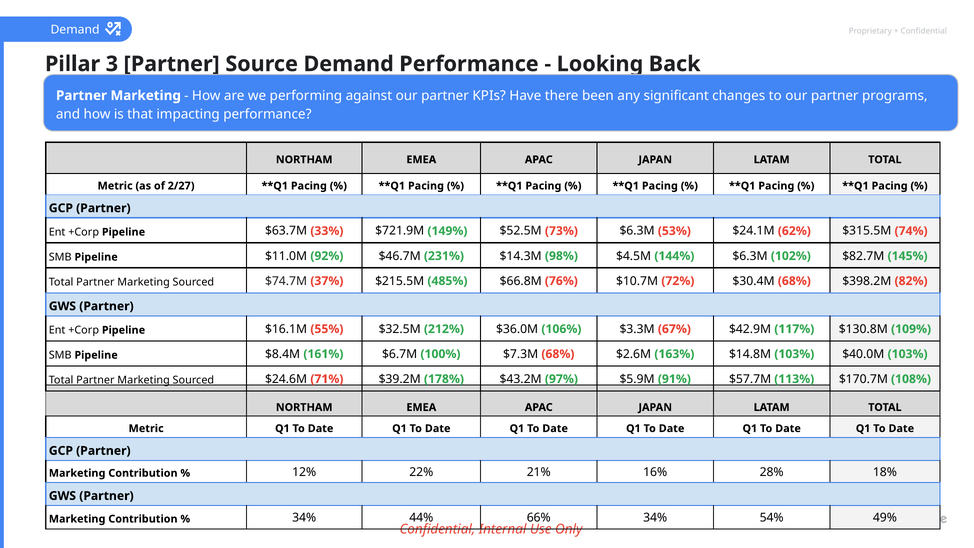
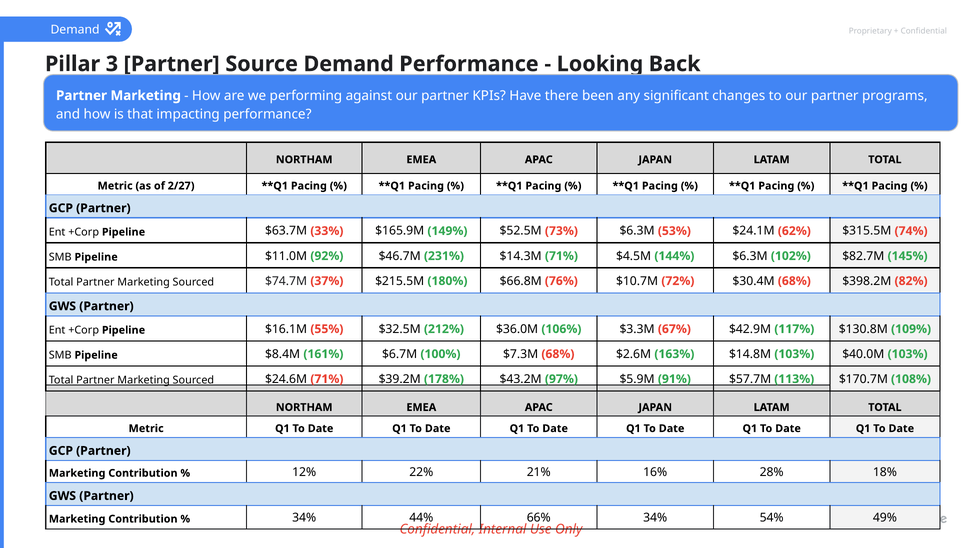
$721.9M: $721.9M -> $165.9M (400, 231)
$14.3M 98%: 98% -> 71% (561, 256)
485%: 485% -> 180% (447, 281)
